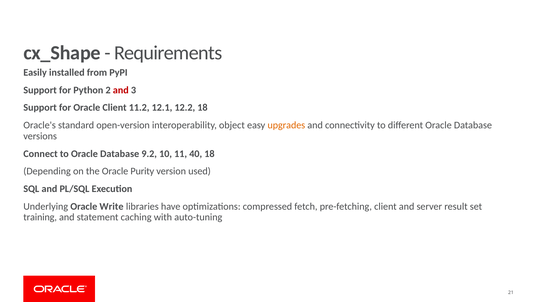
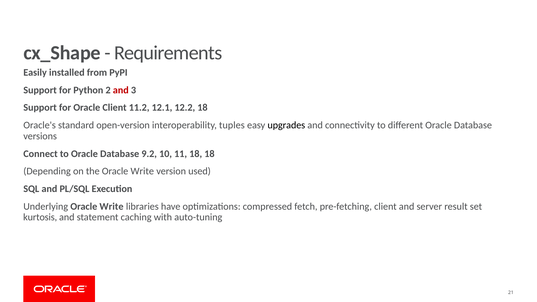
object: object -> tuples (232, 125)
upgrades colour: orange -> black (286, 125)
11 40: 40 -> 18 (196, 154)
the Oracle Purity: Purity -> Write (142, 171)
training: training -> kurtosis (40, 217)
